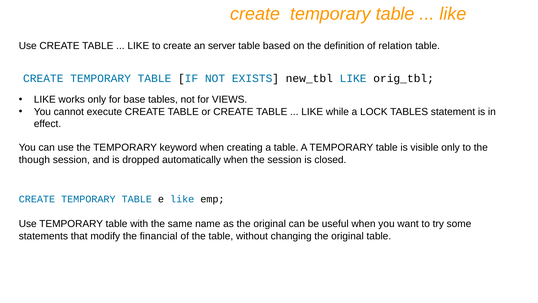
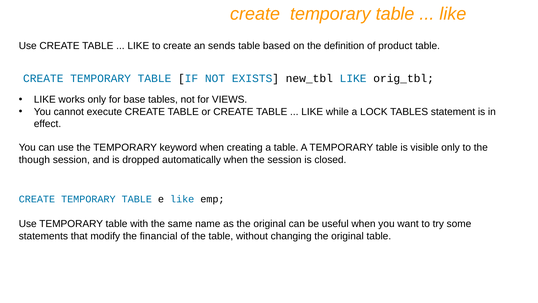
server: server -> sends (222, 46)
relation: relation -> product (395, 46)
